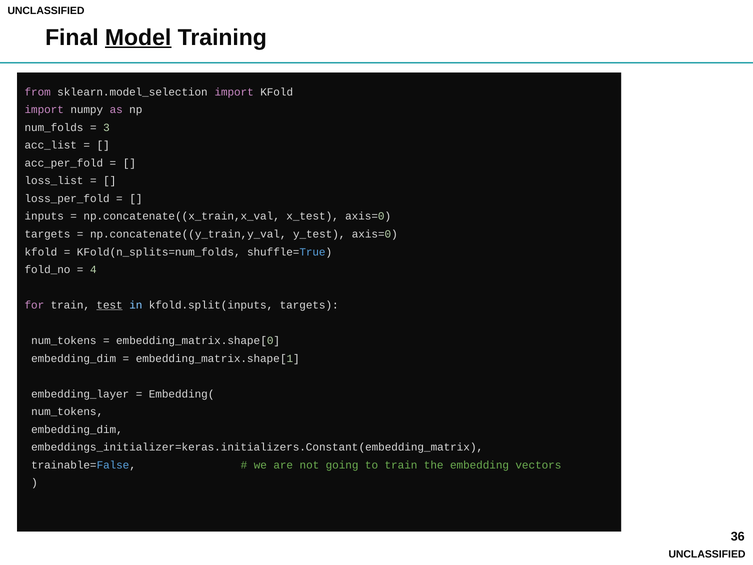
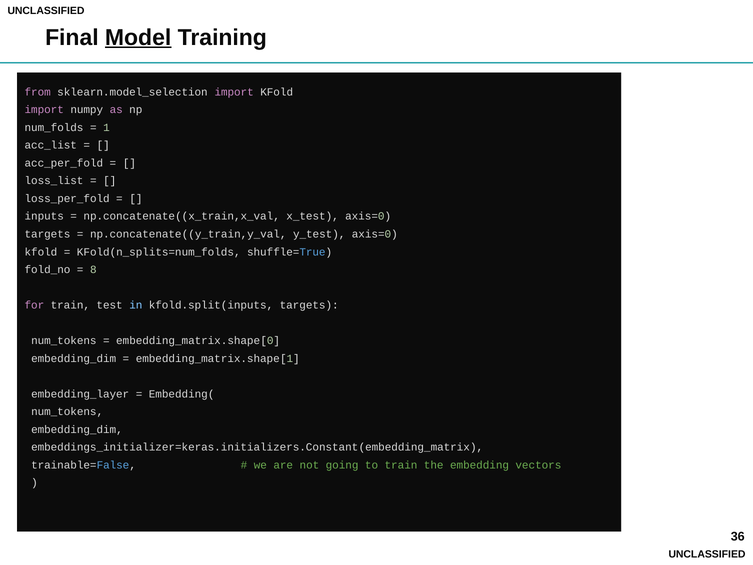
3: 3 -> 1 (106, 127)
4: 4 -> 8 (93, 270)
test underline: present -> none (110, 305)
